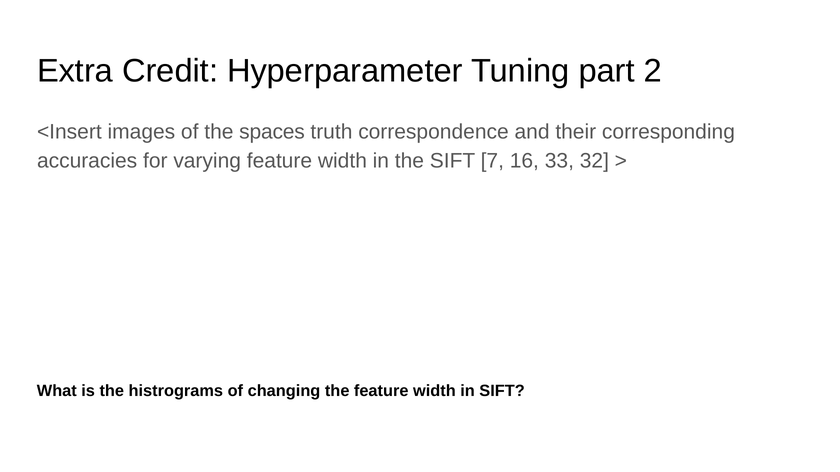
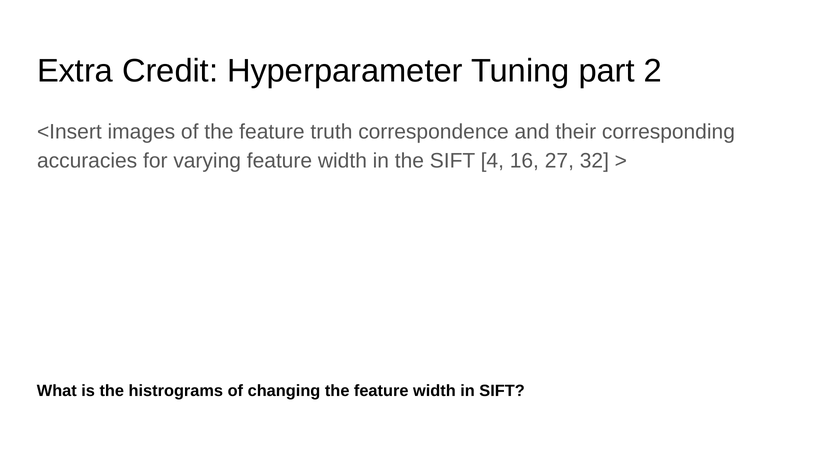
of the spaces: spaces -> feature (272, 132)
7: 7 -> 4 (492, 161)
33: 33 -> 27 (559, 161)
